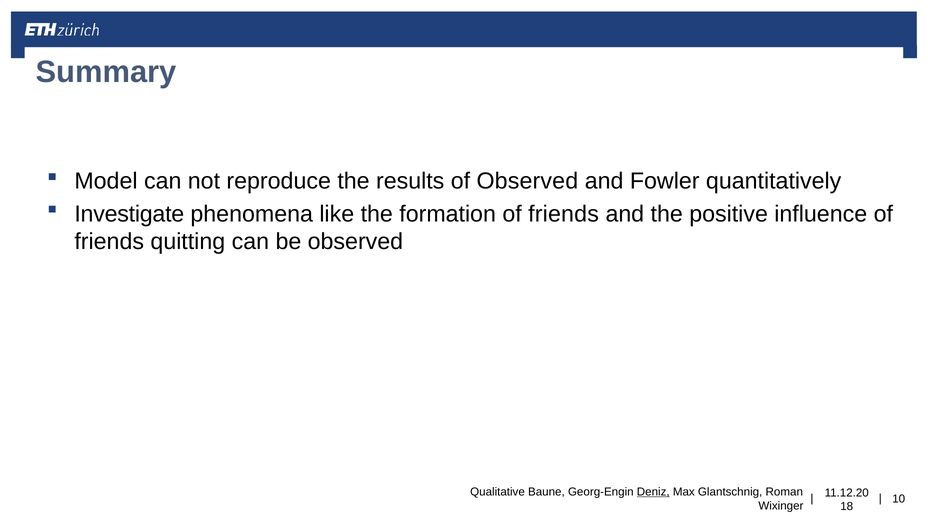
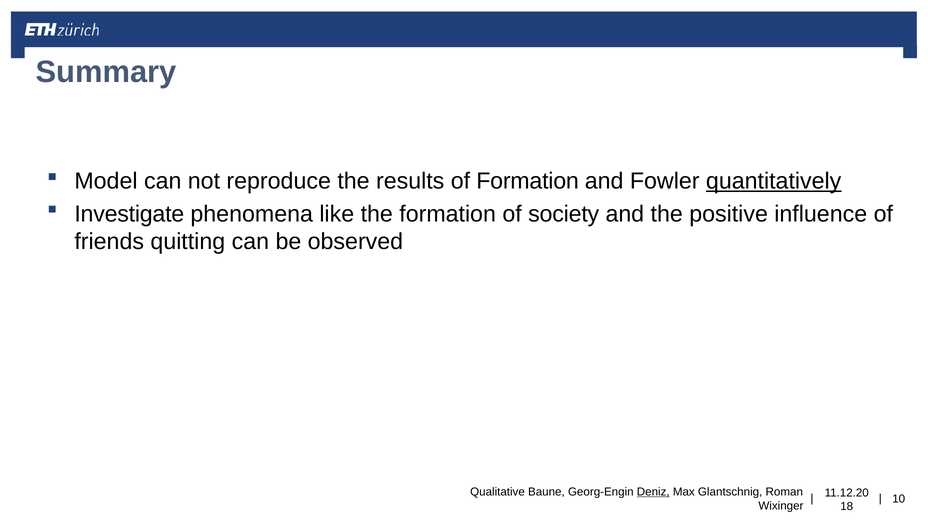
of Observed: Observed -> Formation (528, 181)
quantitatively underline: none -> present (774, 181)
formation of friends: friends -> society (564, 214)
